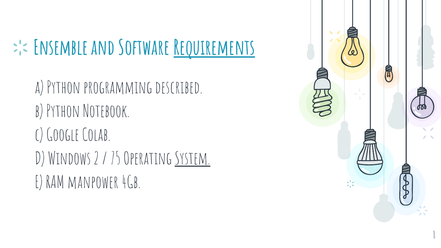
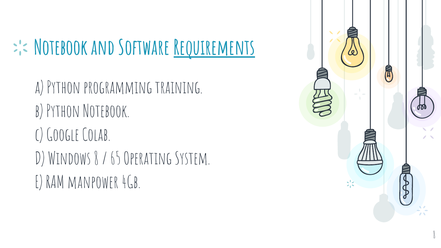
Ensemble: Ensemble -> Notebook (61, 48)
described: described -> training (179, 88)
Windows 2: 2 -> 8 (96, 159)
75: 75 -> 65 (115, 159)
System underline: present -> none (192, 159)
